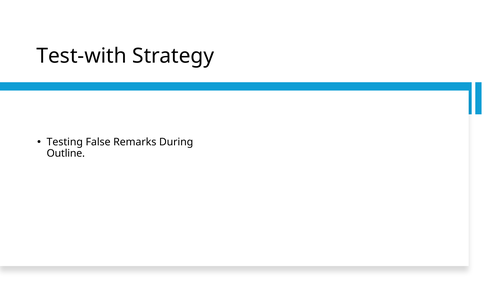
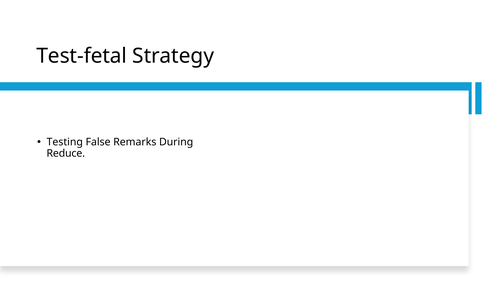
Test-with: Test-with -> Test-fetal (82, 56)
Outline: Outline -> Reduce (66, 154)
